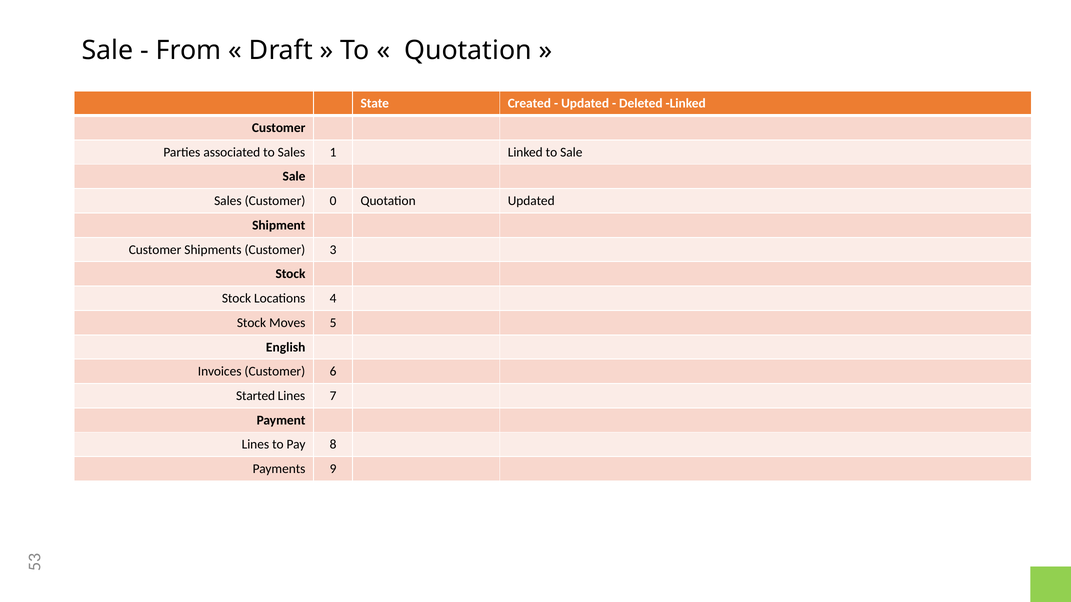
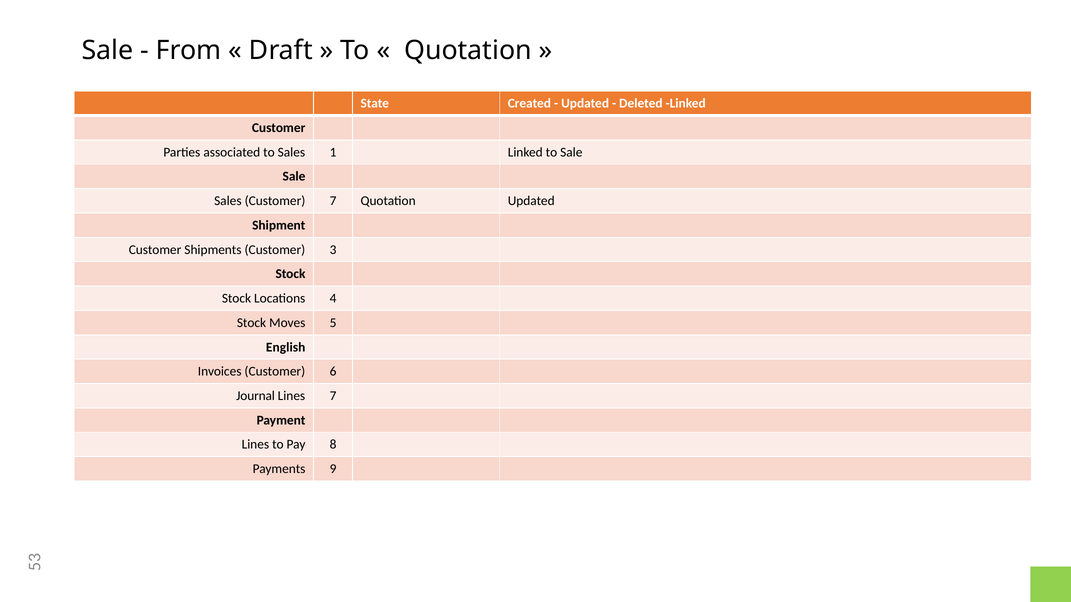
Customer 0: 0 -> 7 (333, 201)
Started: Started -> Journal (256, 396)
